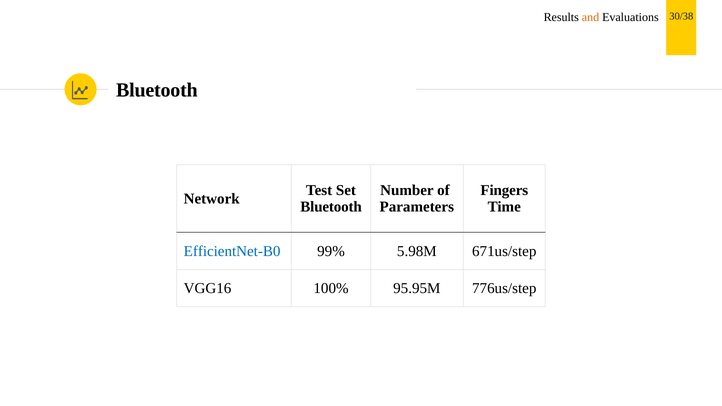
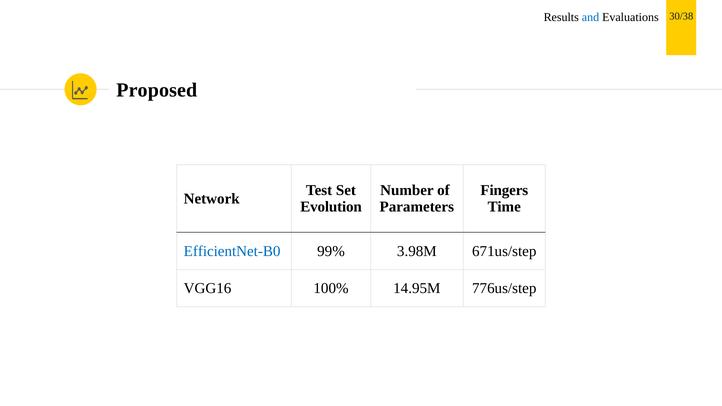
and colour: orange -> blue (590, 18)
Bluetooth: Bluetooth -> Proposed (157, 90)
Bluetooth: Bluetooth -> Evolution (331, 207)
5.98M: 5.98M -> 3.98M (417, 251)
95.95M: 95.95M -> 14.95M (417, 288)
